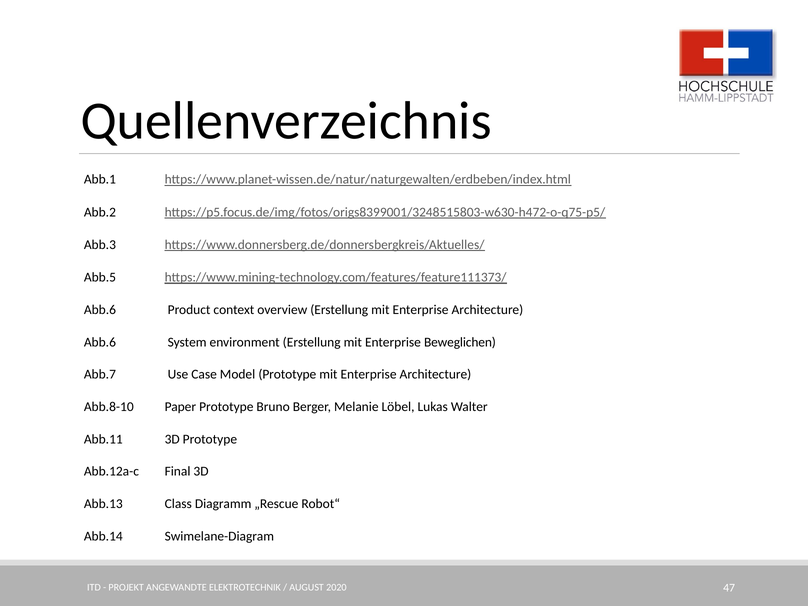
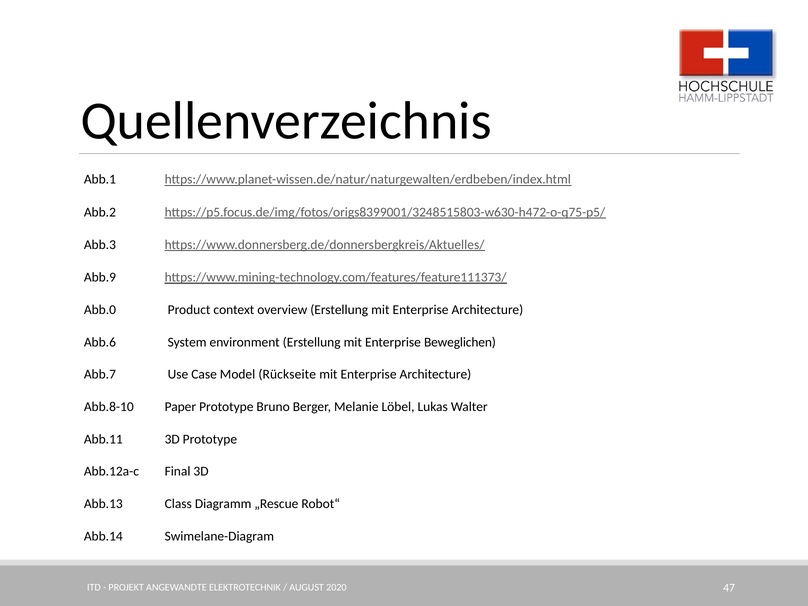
Abb.5: Abb.5 -> Abb.9 (100, 277)
Abb.6: Abb.6 -> Abb.0 (100, 310)
Model Prototype: Prototype -> Rückseite (287, 374)
